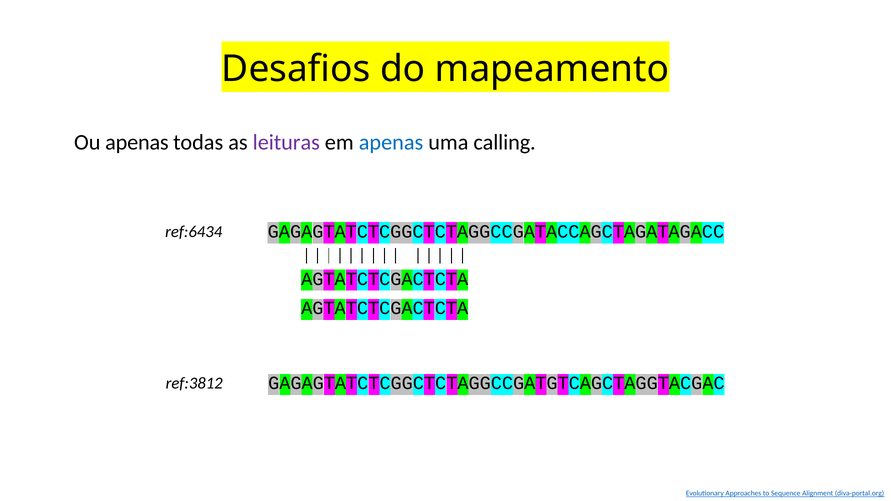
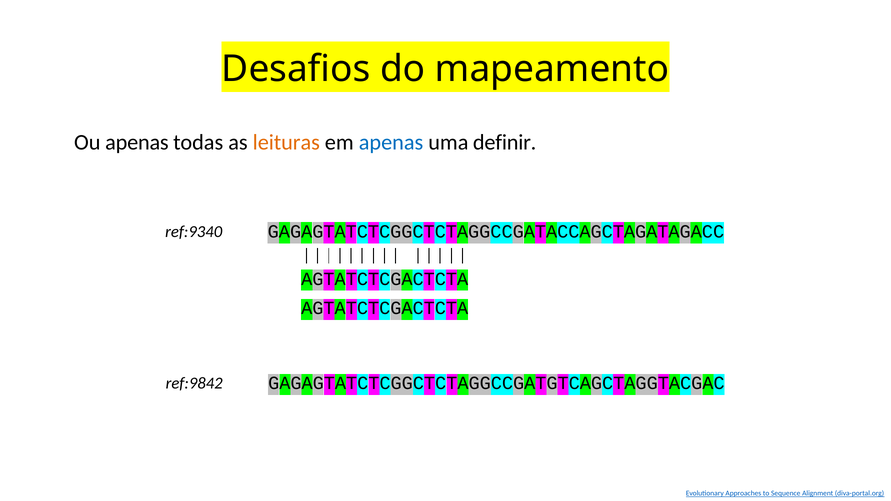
leituras colour: purple -> orange (286, 142)
calling: calling -> definir (505, 142)
ref:6434: ref:6434 -> ref:9340 (194, 232)
ref:3812: ref:3812 -> ref:9842 (194, 384)
